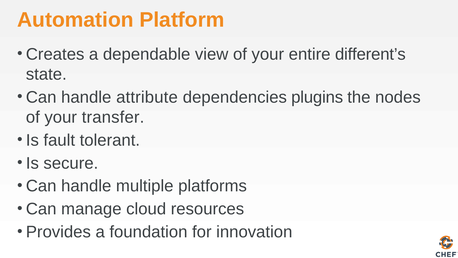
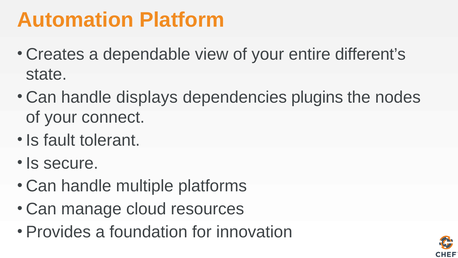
attribute: attribute -> displays (147, 97)
transfer: transfer -> connect (113, 117)
